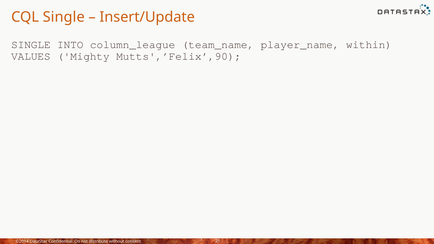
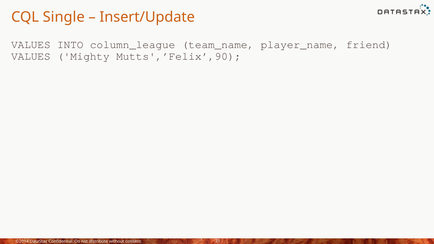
SINGLE: SINGLE -> VALUES (31, 45)
within: within -> friend (369, 45)
